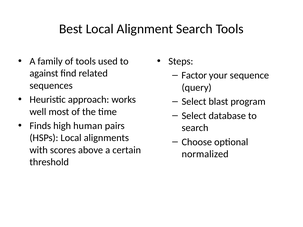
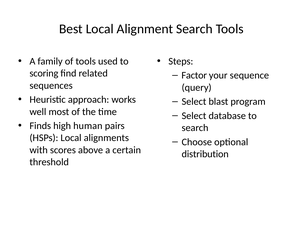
against: against -> scoring (44, 73)
normalized: normalized -> distribution (205, 154)
